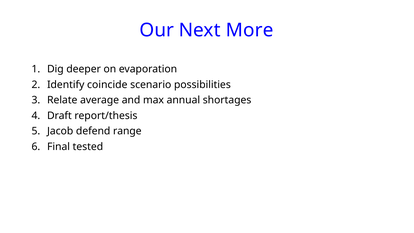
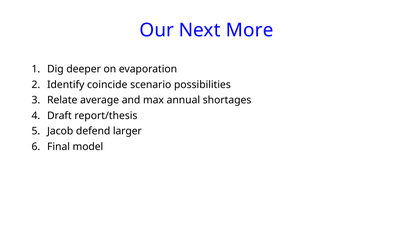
range: range -> larger (127, 131)
tested: tested -> model (88, 147)
